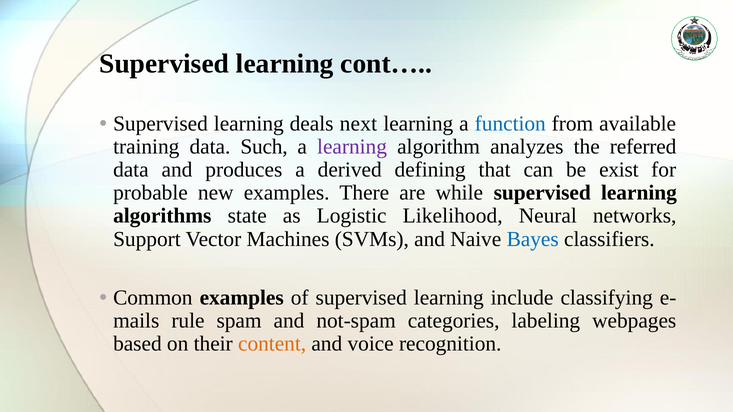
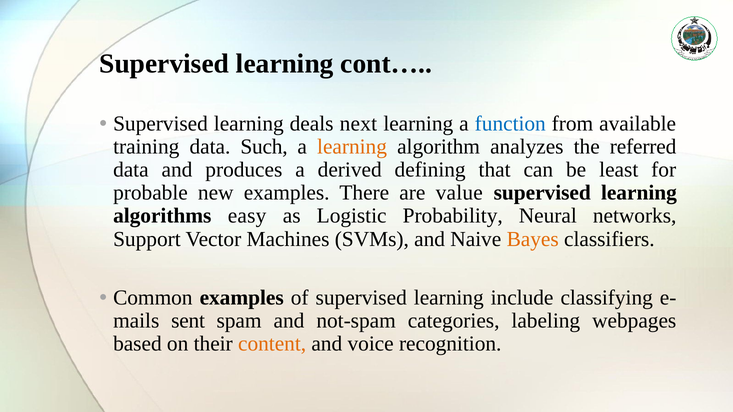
learning colour: purple -> orange (352, 147)
exist: exist -> least (619, 170)
while: while -> value (459, 193)
state: state -> easy (247, 216)
Likelihood: Likelihood -> Probability (453, 216)
Bayes colour: blue -> orange (533, 239)
rule: rule -> sent (188, 321)
